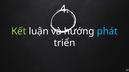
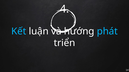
Kết colour: light green -> light blue (19, 32)
